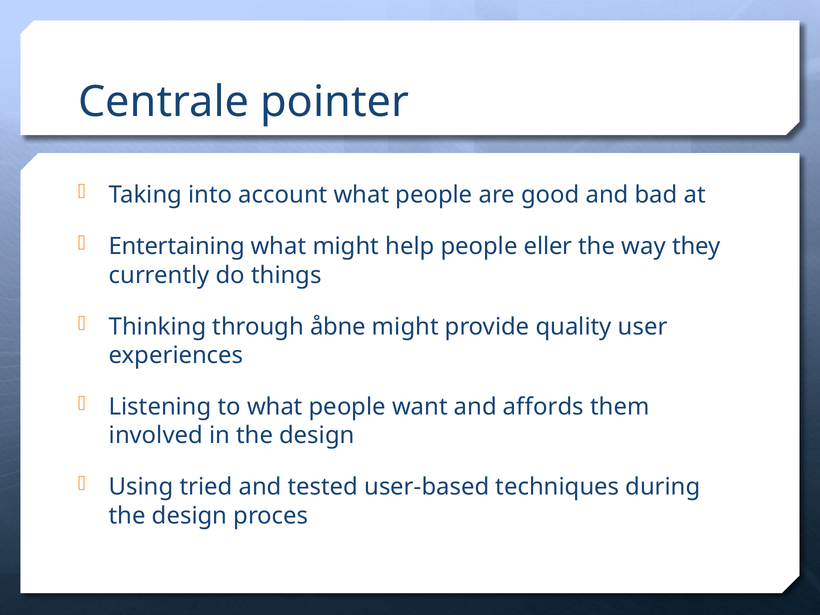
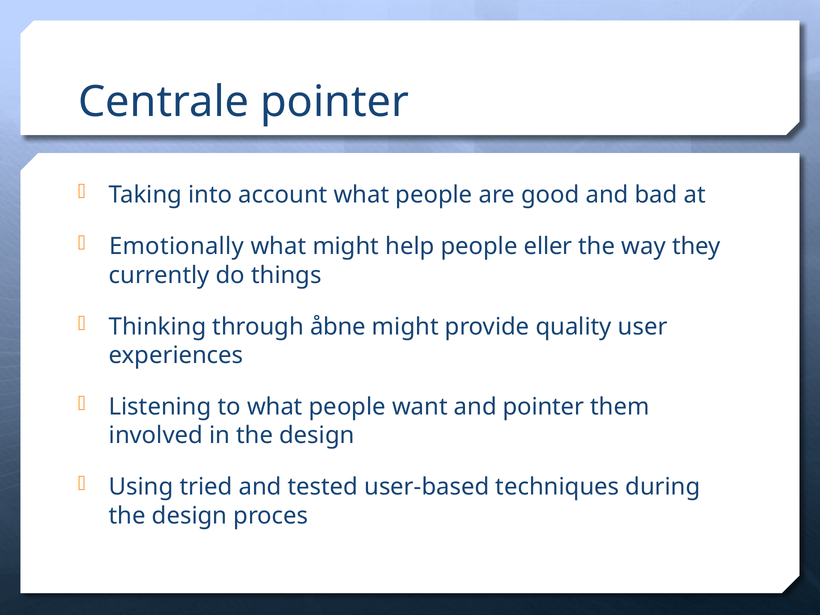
Entertaining: Entertaining -> Emotionally (177, 246)
and affords: affords -> pointer (544, 407)
